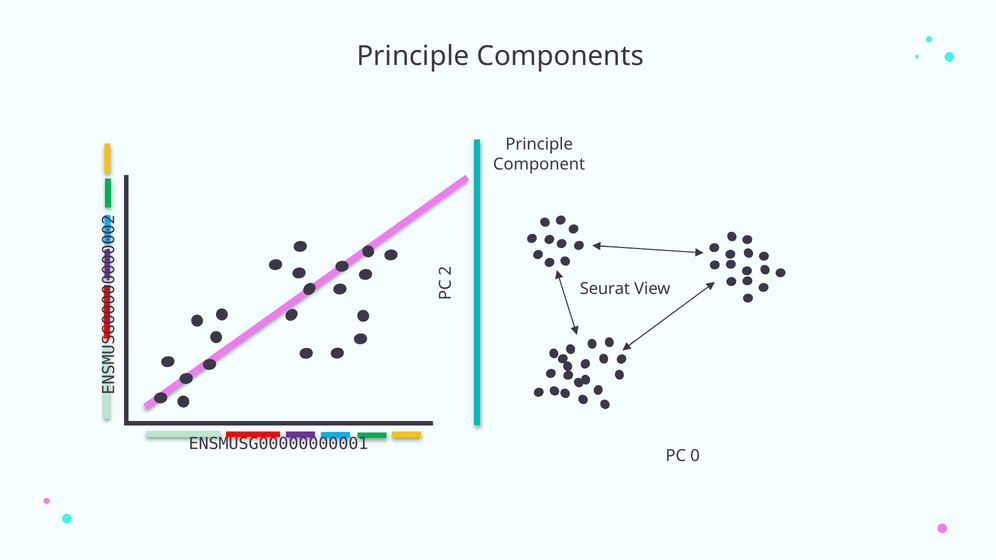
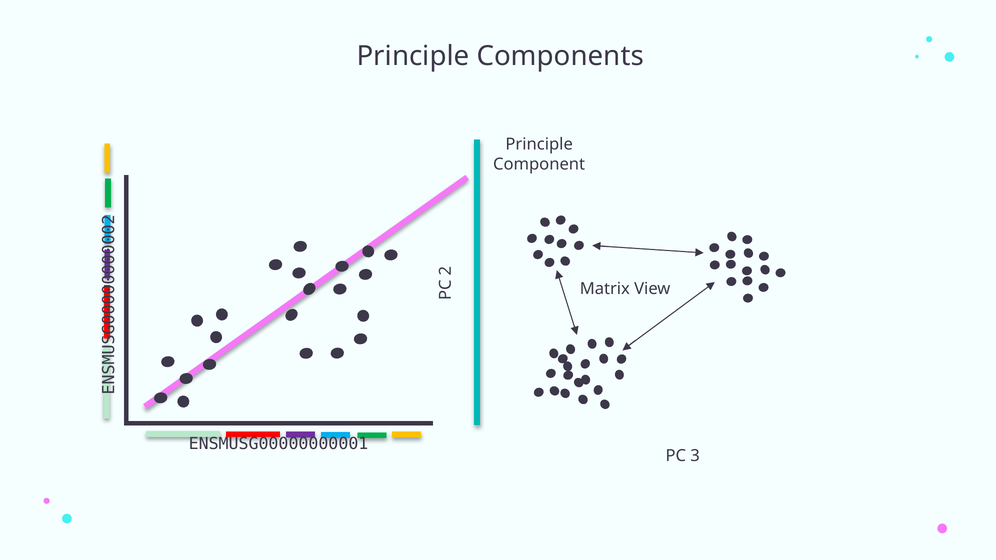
Seurat: Seurat -> Matrix (605, 289)
PC 0: 0 -> 3 (695, 456)
